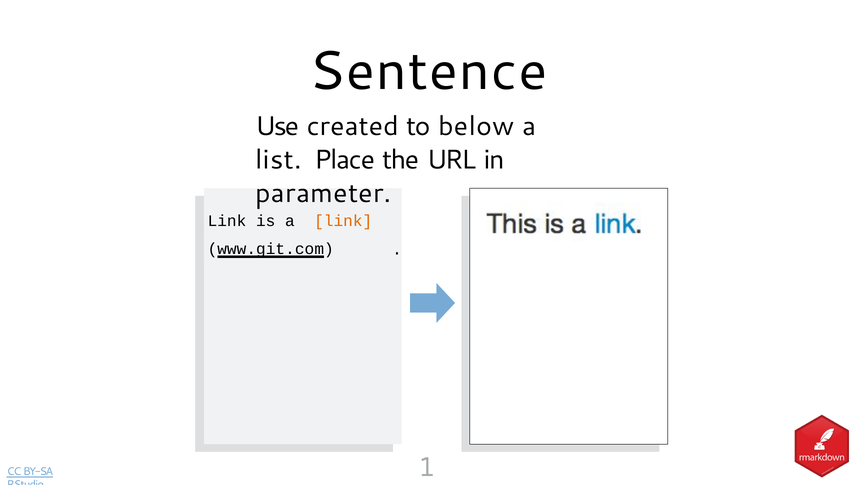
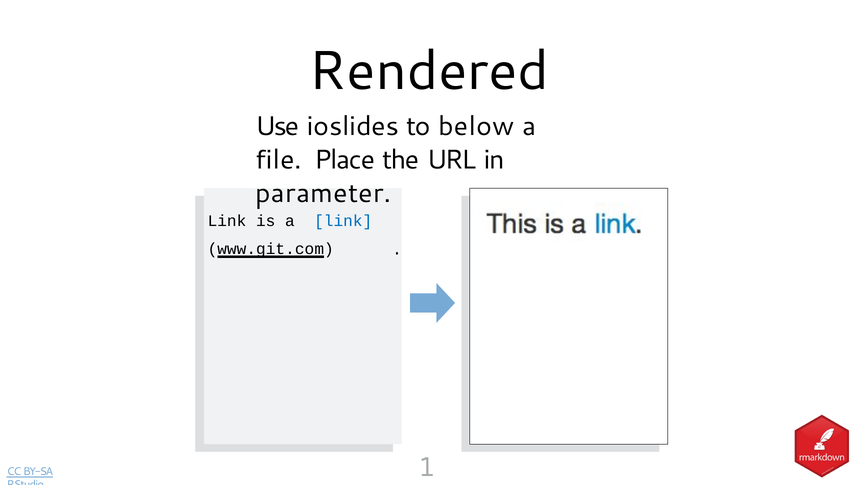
Sentence: Sentence -> Rendered (429, 71)
created: created -> ioslides (353, 126)
list: list -> file (279, 160)
link colour: orange -> blue (343, 221)
